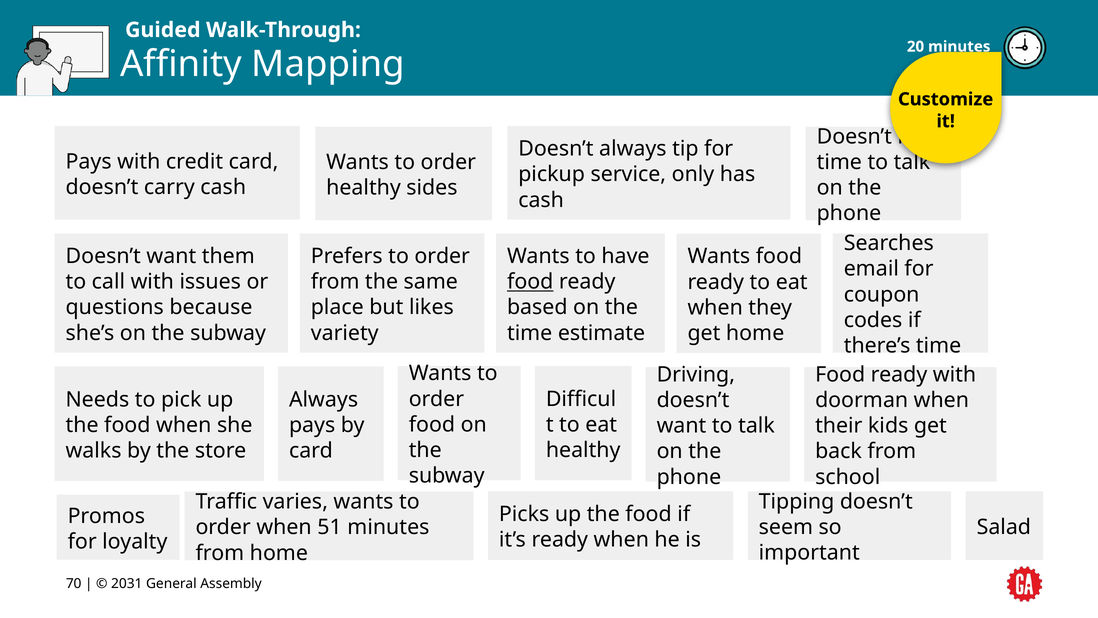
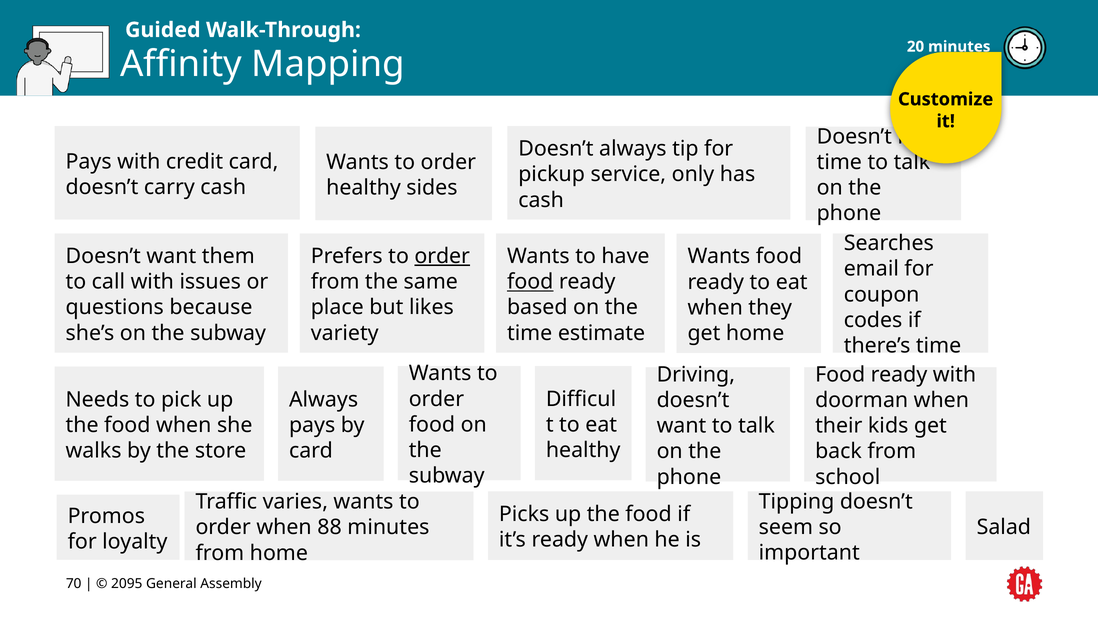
order underline: none -> present (442, 256)
51: 51 -> 88 (330, 527)
2031: 2031 -> 2095 (127, 583)
